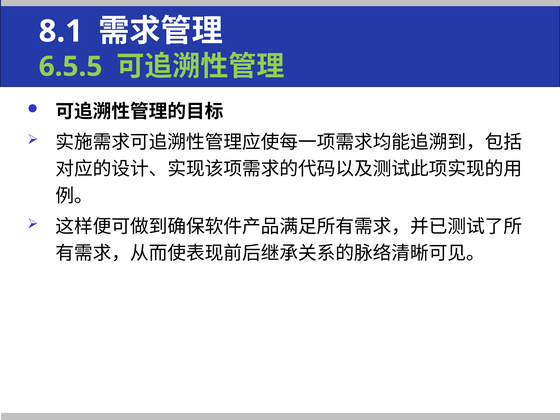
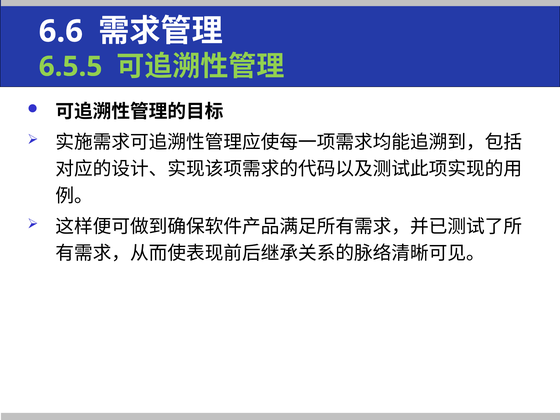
8.1: 8.1 -> 6.6 (61, 31)
